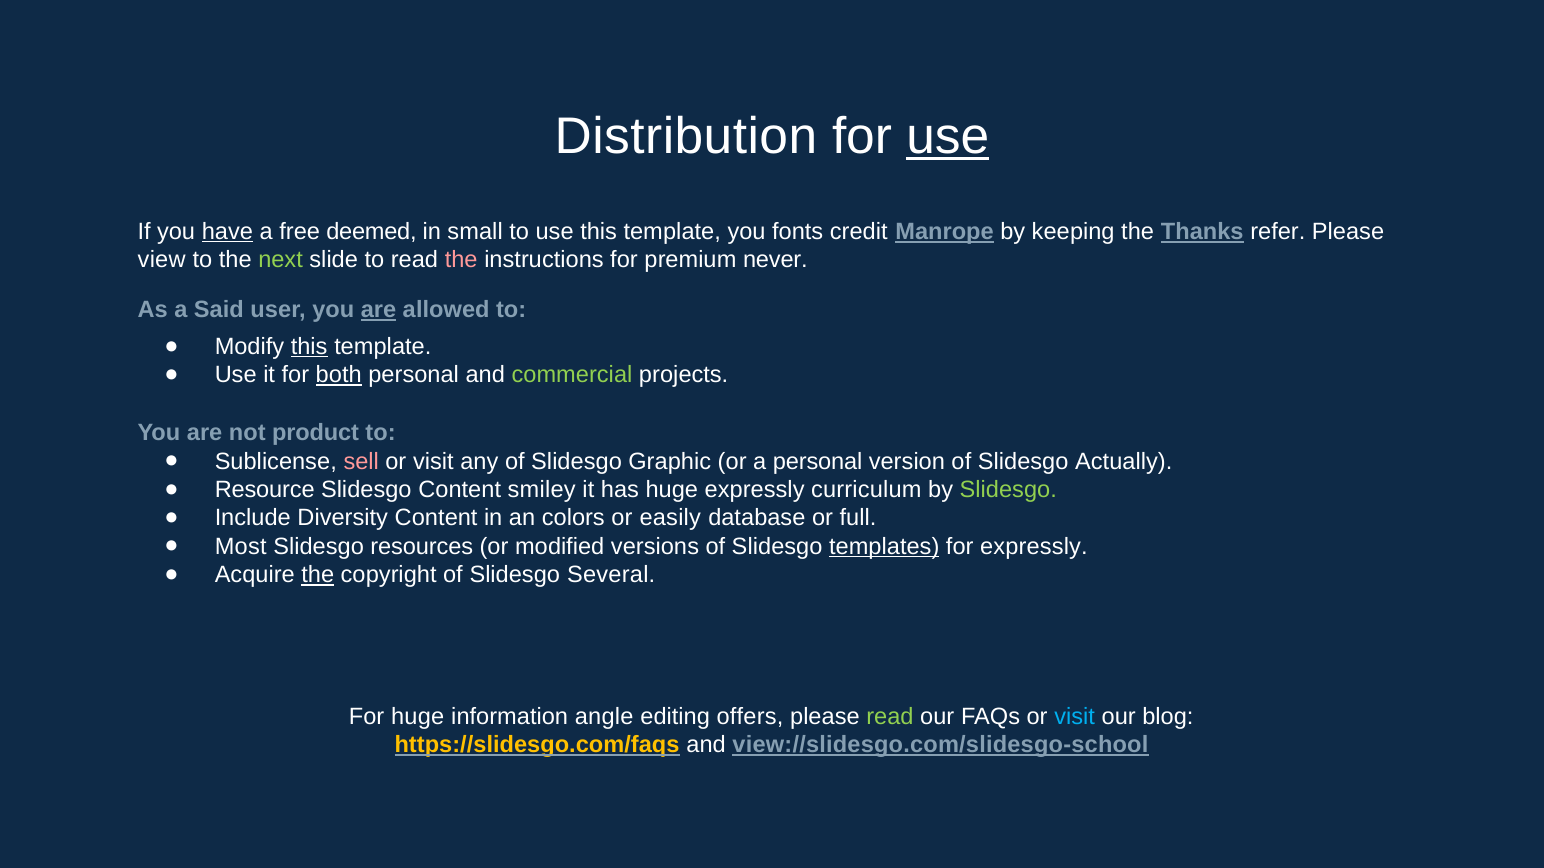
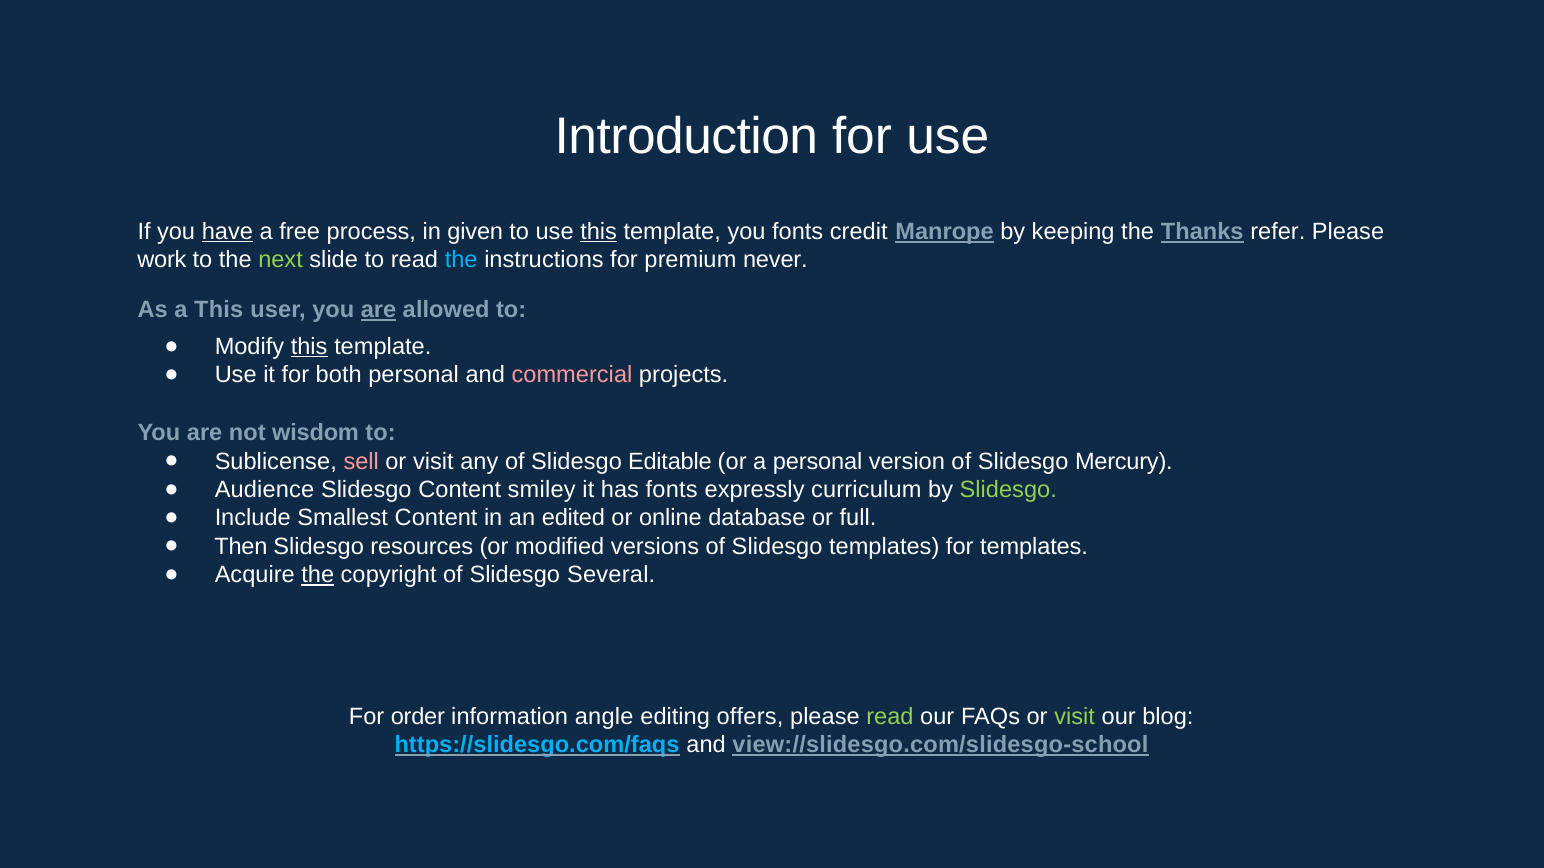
Distribution: Distribution -> Introduction (686, 136)
use underline: present -> none (948, 136)
deemed: deemed -> process (371, 232)
small: small -> given (475, 232)
this underline: none -> present (599, 232)
view: view -> work (162, 260)
the colour: pink -> light blue (461, 260)
a Said: Said -> This (219, 310)
both underline: present -> none (339, 375)
commercial colour: light green -> pink (572, 375)
product: product -> wisdom (316, 433)
Graphic: Graphic -> Editable (670, 462)
Actually: Actually -> Mercury (1124, 462)
Resource: Resource -> Audience (265, 490)
has huge: huge -> fonts (672, 490)
Diversity: Diversity -> Smallest (343, 518)
colors: colors -> edited (573, 518)
easily: easily -> online (670, 518)
Most: Most -> Then (241, 547)
templates underline: present -> none (884, 547)
for expressly: expressly -> templates (1034, 547)
For huge: huge -> order (418, 717)
visit colour: light blue -> light green (1075, 717)
https://slidesgo.com/faqs colour: yellow -> light blue (537, 745)
